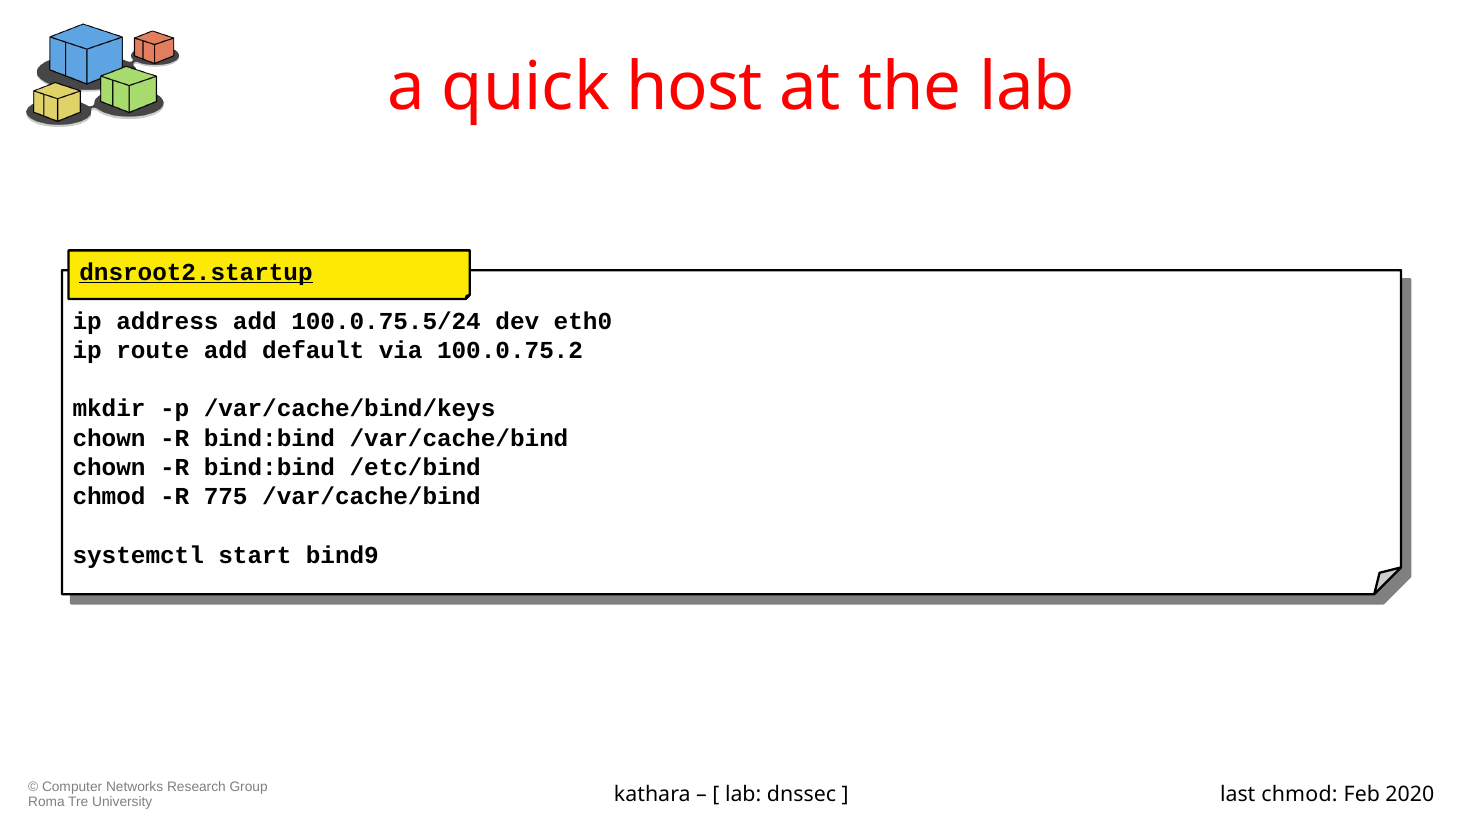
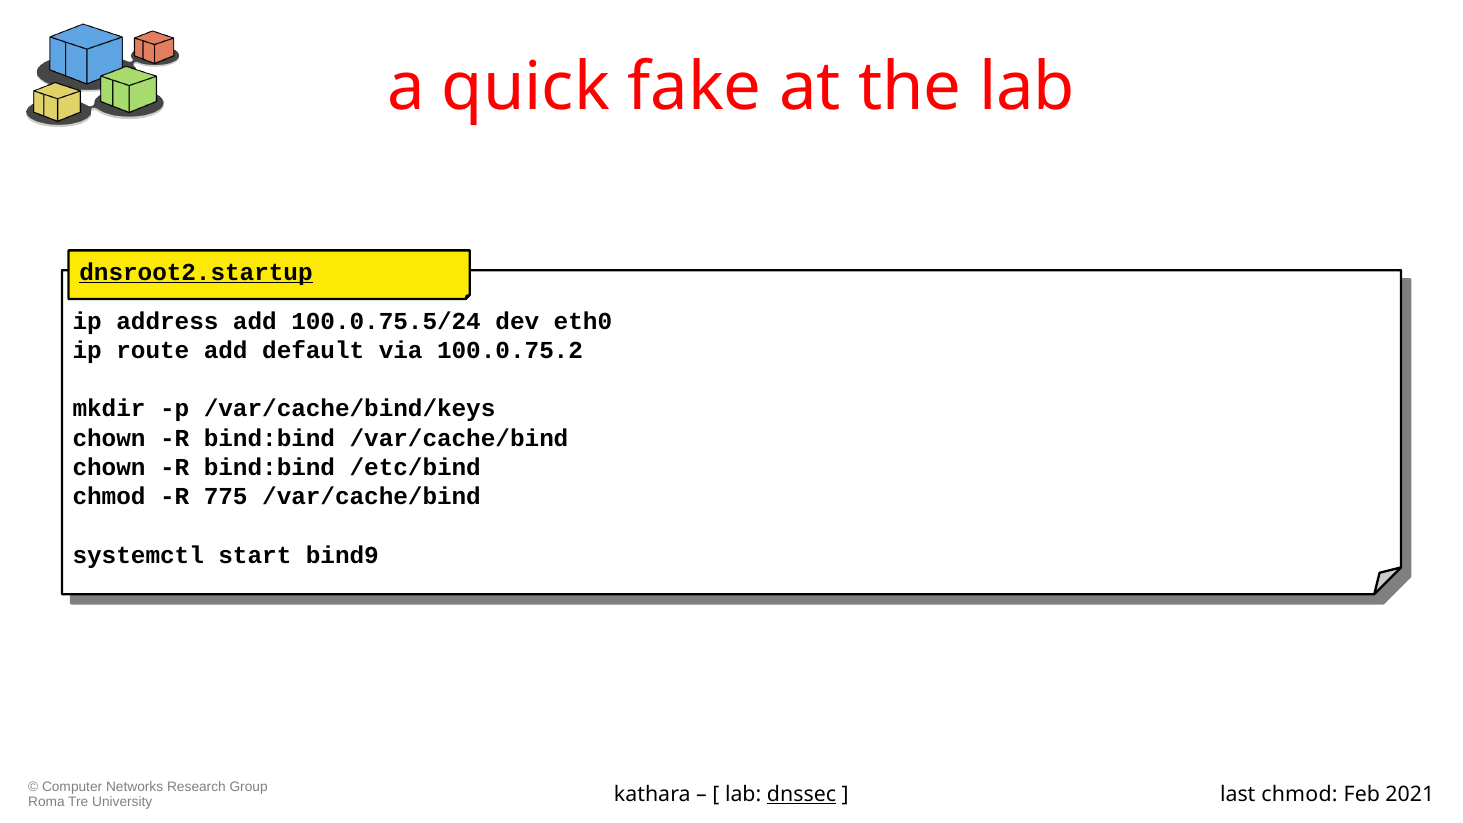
host: host -> fake (695, 87)
dnssec underline: none -> present (802, 794)
2020: 2020 -> 2021 (1410, 794)
